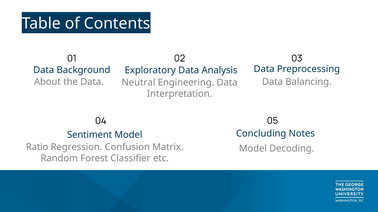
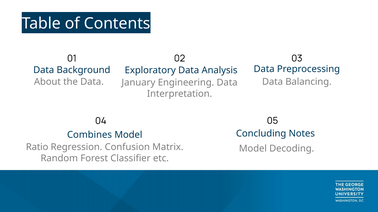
Neutral: Neutral -> January (138, 83)
Sentiment: Sentiment -> Combines (90, 135)
